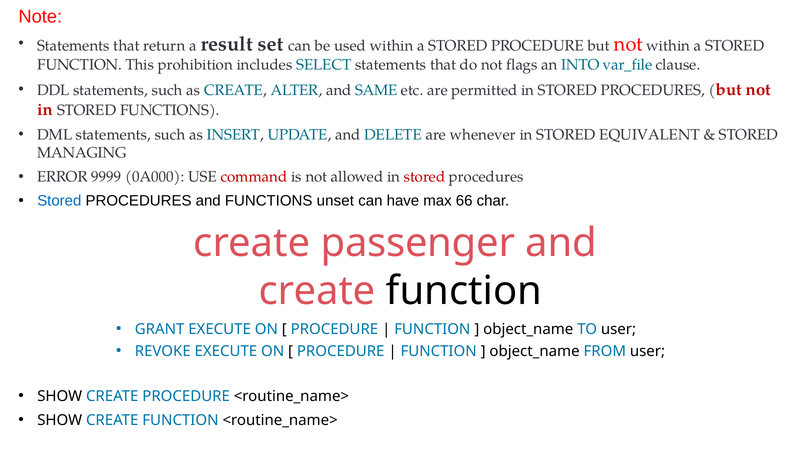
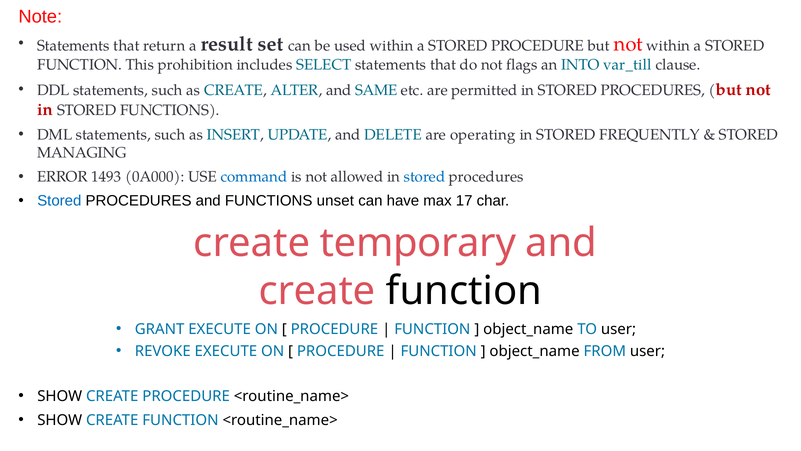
var_file: var_file -> var_till (627, 65)
whenever: whenever -> operating (483, 135)
EQUIVALENT: EQUIVALENT -> FREQUENTLY (650, 135)
9999: 9999 -> 1493 (106, 177)
command colour: red -> blue (254, 177)
stored colour: red -> blue (425, 177)
66: 66 -> 17 (464, 201)
passenger: passenger -> temporary (418, 243)
